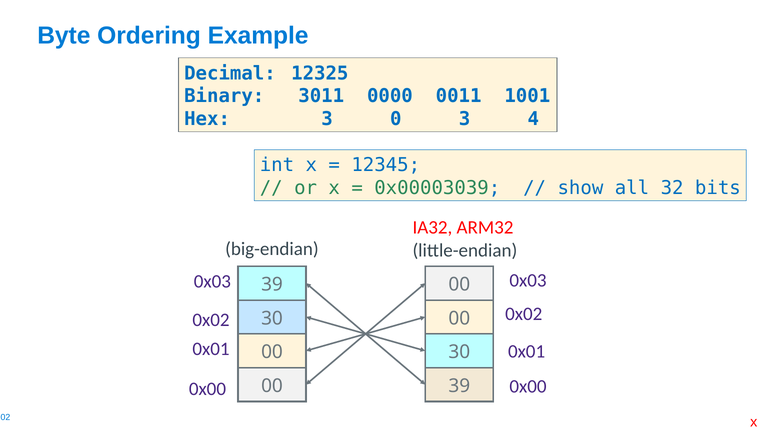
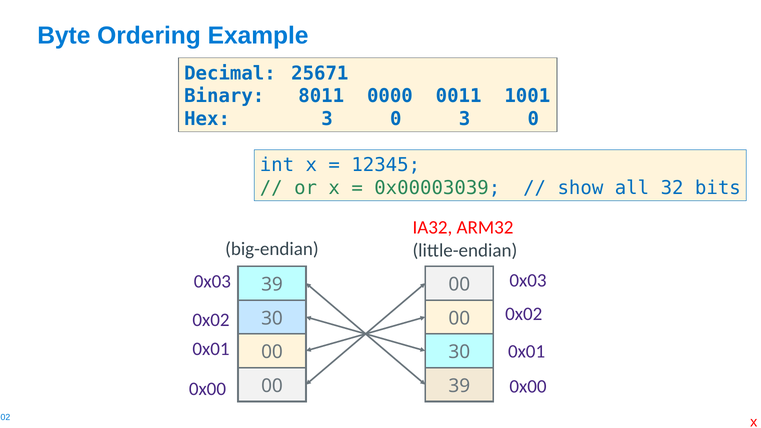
12325: 12325 -> 25671 (320, 73)
3011: 3011 -> 8011 (321, 96)
0 3 4: 4 -> 0 (533, 119)
